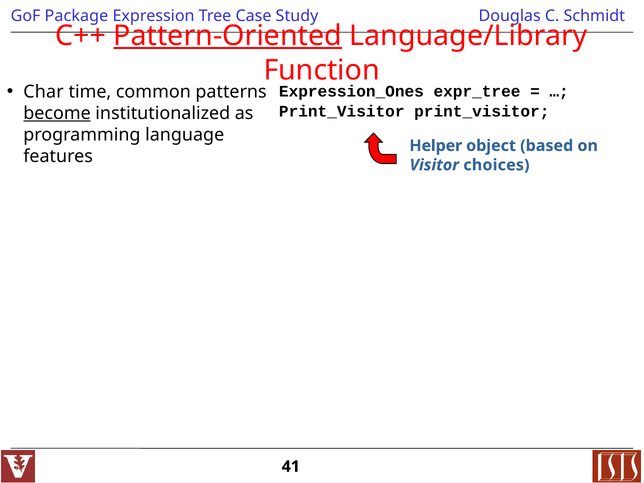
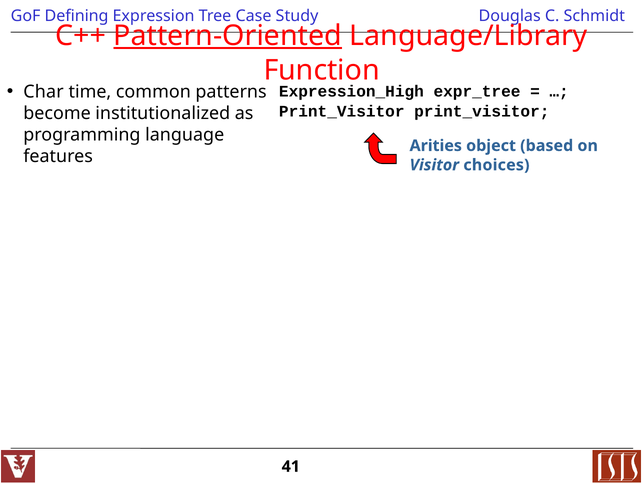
Package: Package -> Defining (77, 16)
Expression_Ones: Expression_Ones -> Expression_High (351, 92)
become underline: present -> none (57, 113)
Helper: Helper -> Arities (436, 146)
